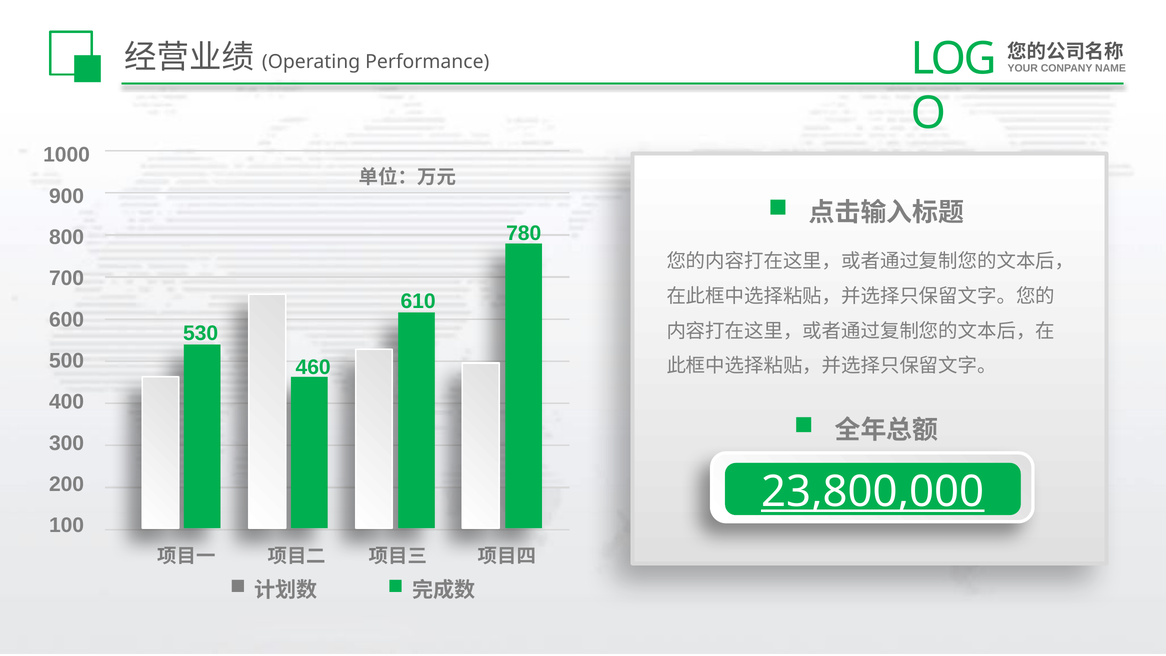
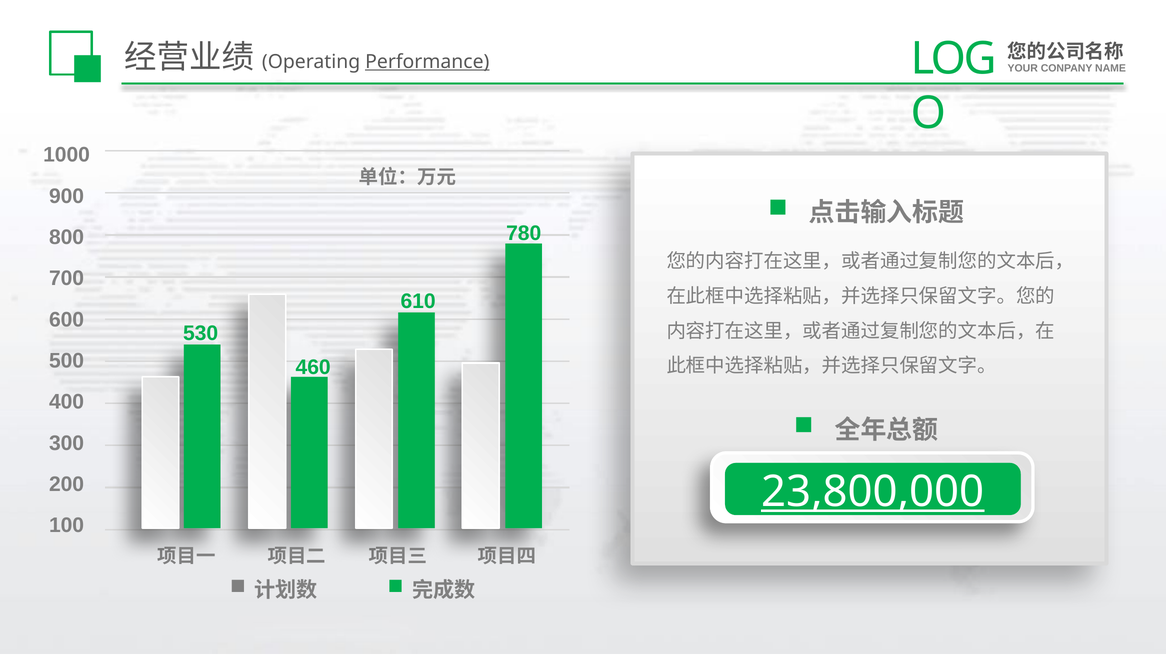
Performance underline: none -> present (427, 62)
